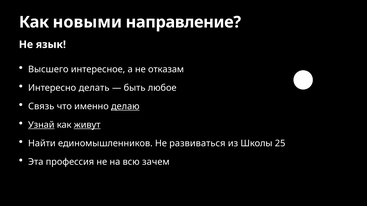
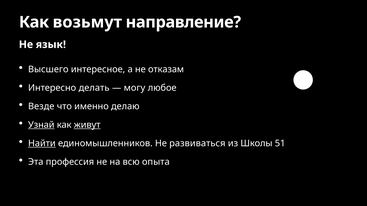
новыми: новыми -> возьмут (87, 22)
быть: быть -> могу (135, 88)
Связь: Связь -> Везде (41, 107)
делаю underline: present -> none (125, 107)
Найти underline: none -> present (42, 144)
25: 25 -> 51 (280, 144)
зачем: зачем -> опыта (156, 162)
